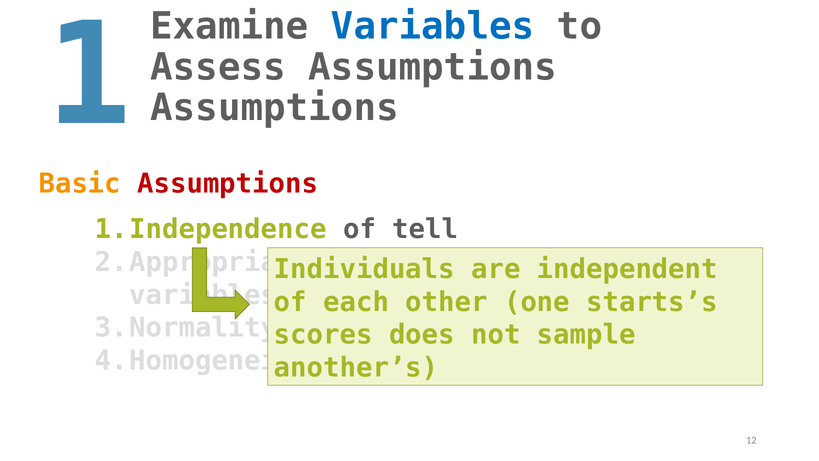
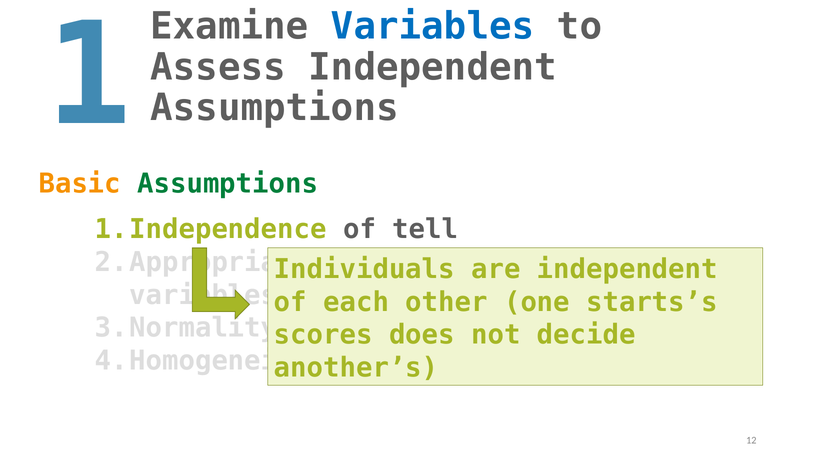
Assess Assumptions: Assumptions -> Independent (433, 67)
Assumptions colour: red -> green (228, 184)
sample: sample -> decide (586, 335)
